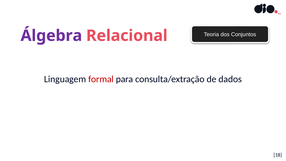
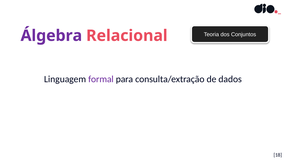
formal colour: red -> purple (101, 79)
